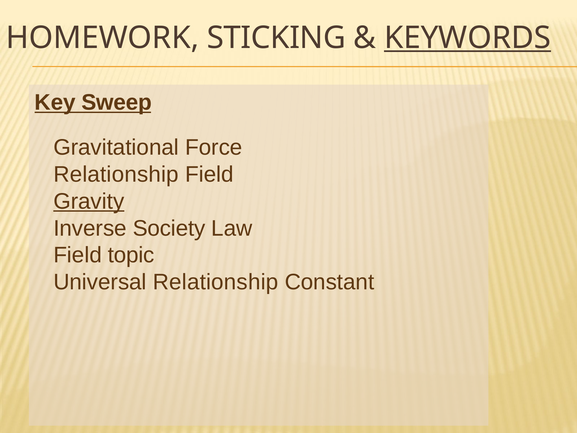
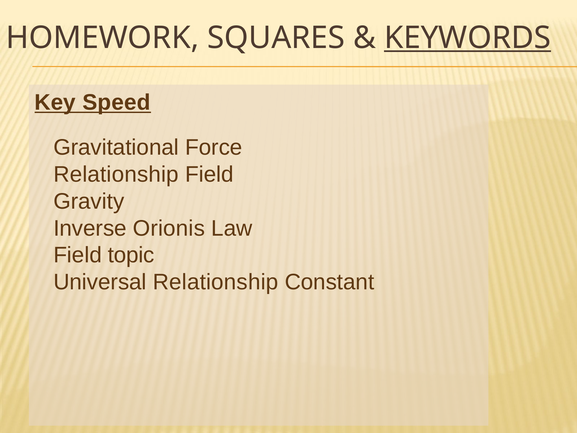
STICKING: STICKING -> SQUARES (276, 38)
Sweep: Sweep -> Speed (116, 103)
Gravity underline: present -> none (89, 201)
Society: Society -> Orionis (169, 228)
